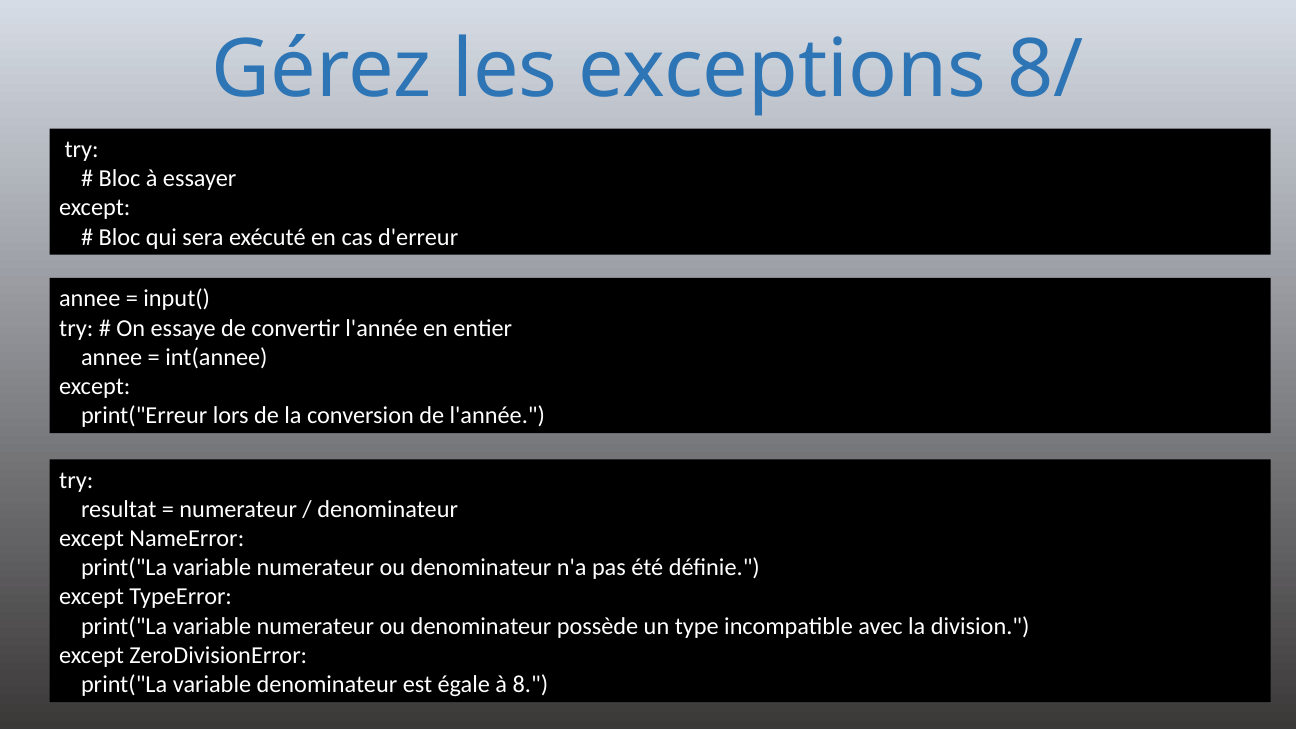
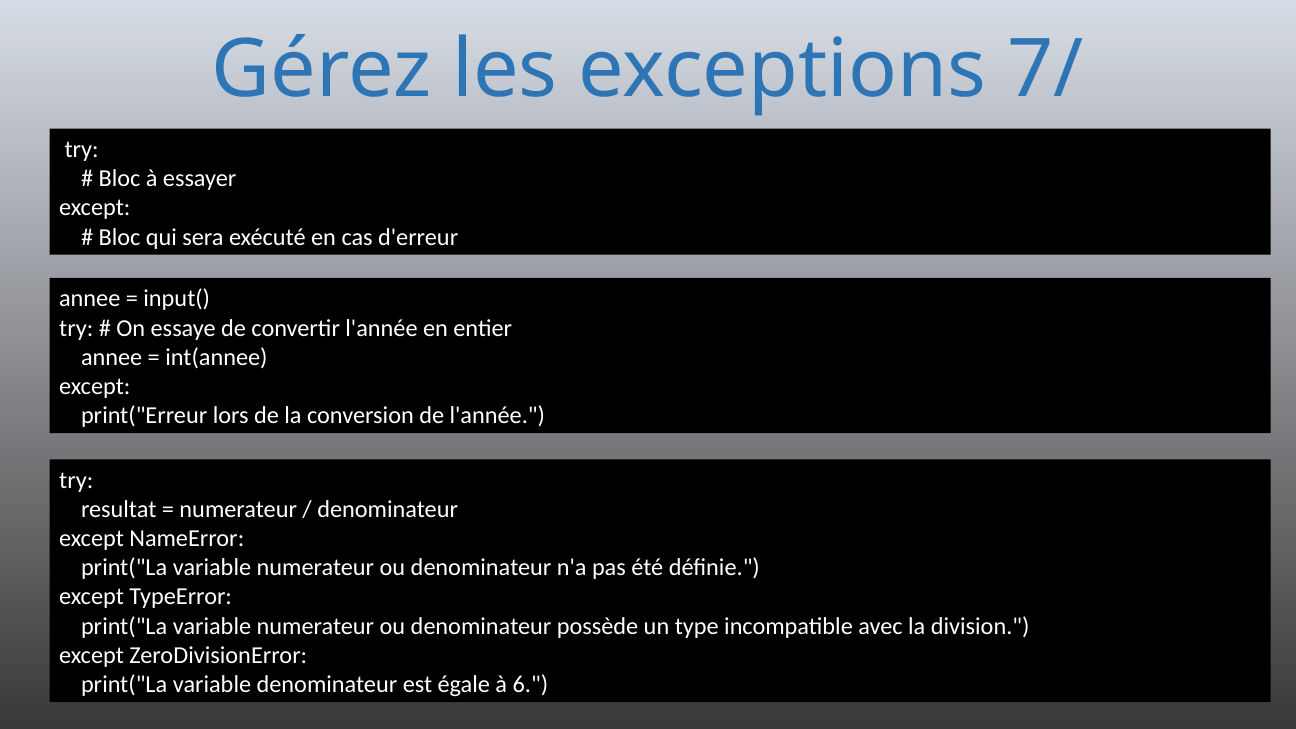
8/: 8/ -> 7/ (1046, 70)
8: 8 -> 6 (530, 684)
